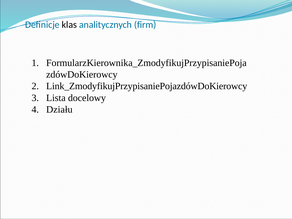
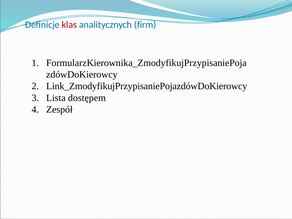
klas colour: black -> red (69, 25)
docelowy: docelowy -> dostępem (87, 98)
Działu: Działu -> Zespół (59, 110)
